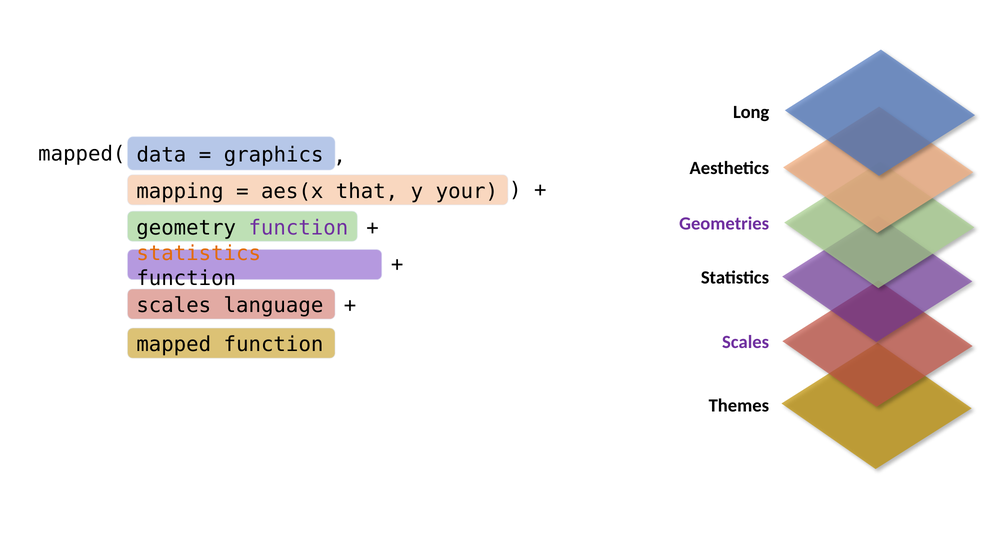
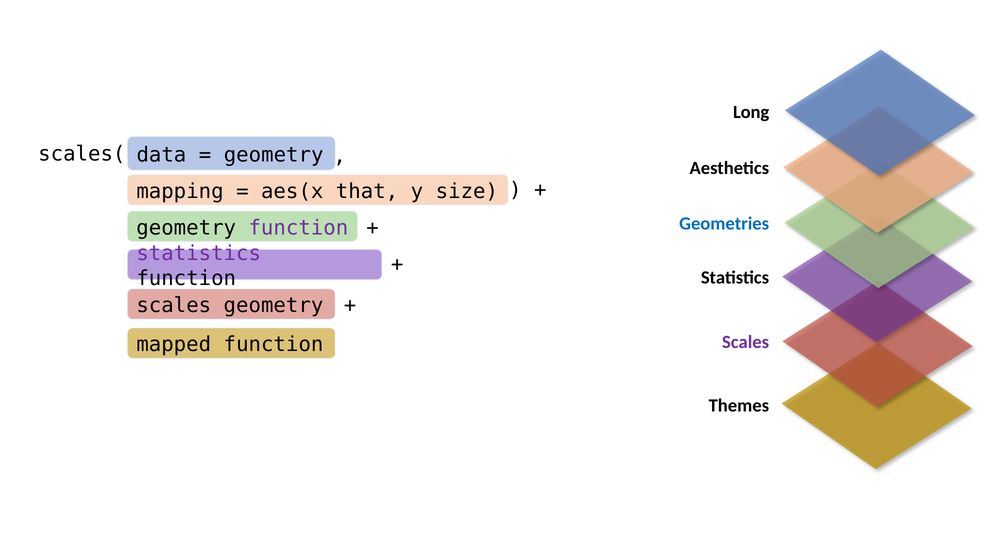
mapped(: mapped( -> scales( (82, 154)
graphics: graphics -> geometry (274, 155)
your: your -> size (467, 191)
Geometries colour: purple -> blue (724, 224)
statistics colour: orange -> purple (199, 254)
scales language: language -> geometry (273, 305)
